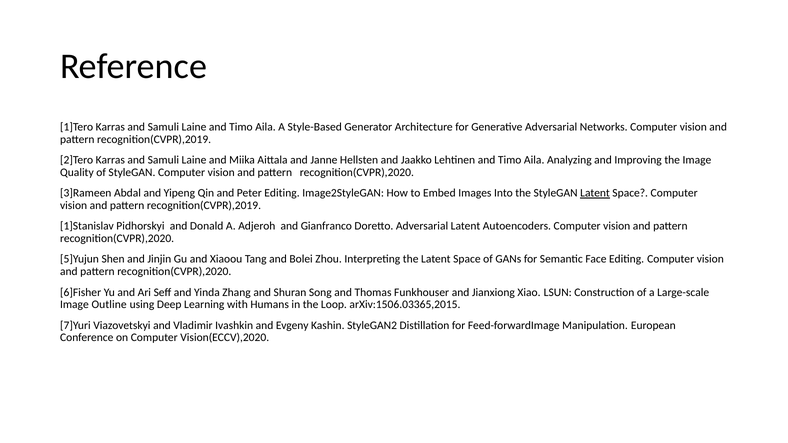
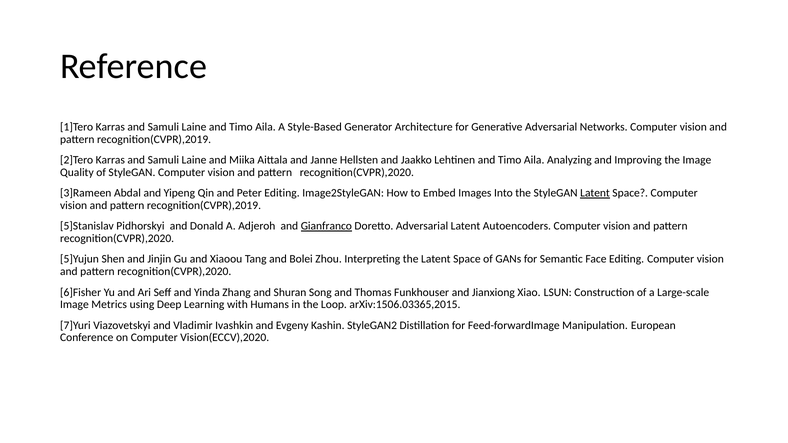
1]Stanislav: 1]Stanislav -> 5]Stanislav (87, 226)
Gianfranco underline: none -> present (326, 226)
Outline: Outline -> Metrics (109, 305)
